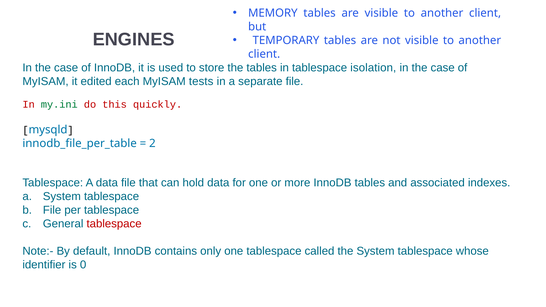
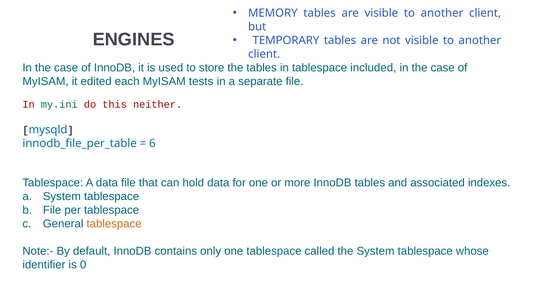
isolation: isolation -> included (373, 68)
quickly: quickly -> neither (158, 104)
2: 2 -> 6 (152, 143)
tablespace colour: red -> orange (114, 224)
